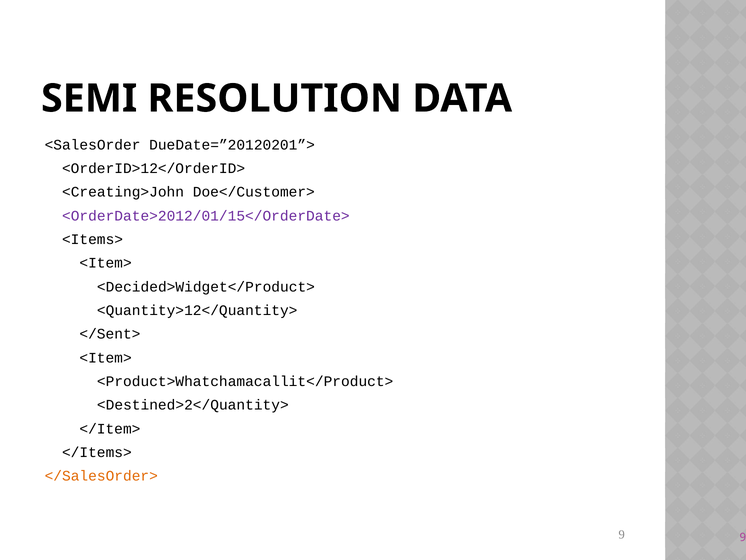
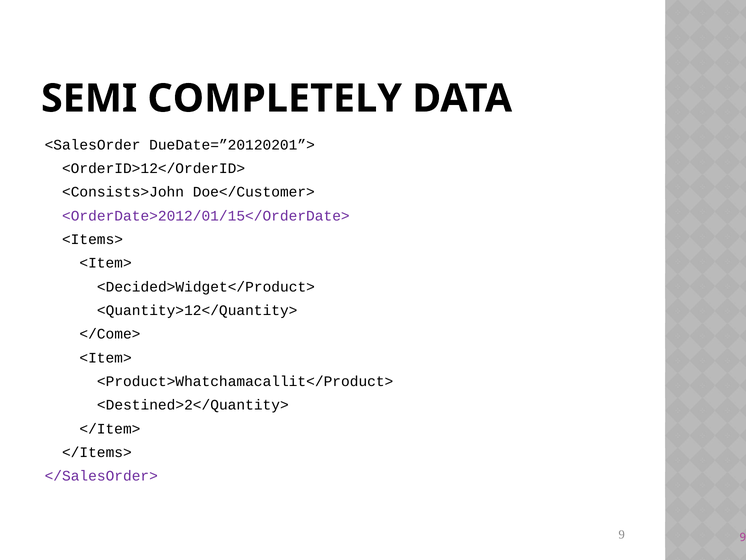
RESOLUTION: RESOLUTION -> COMPLETELY (275, 98)
<Creating>John: <Creating>John -> <Consists>John (123, 192)
</Sent>: </Sent> -> </Come> (110, 334)
</SalesOrder> colour: orange -> purple (101, 476)
